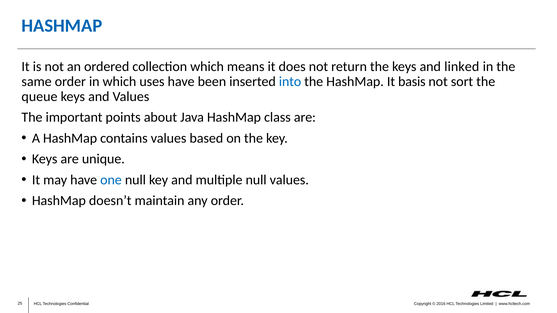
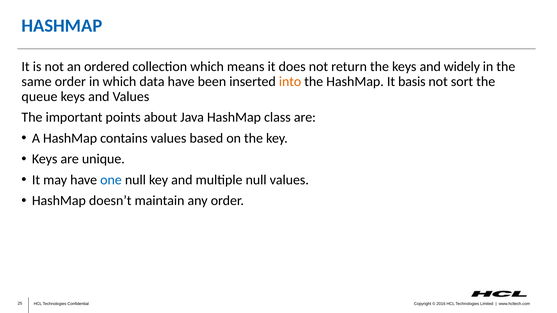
linked: linked -> widely (462, 67)
uses: uses -> data (152, 82)
into colour: blue -> orange (290, 82)
